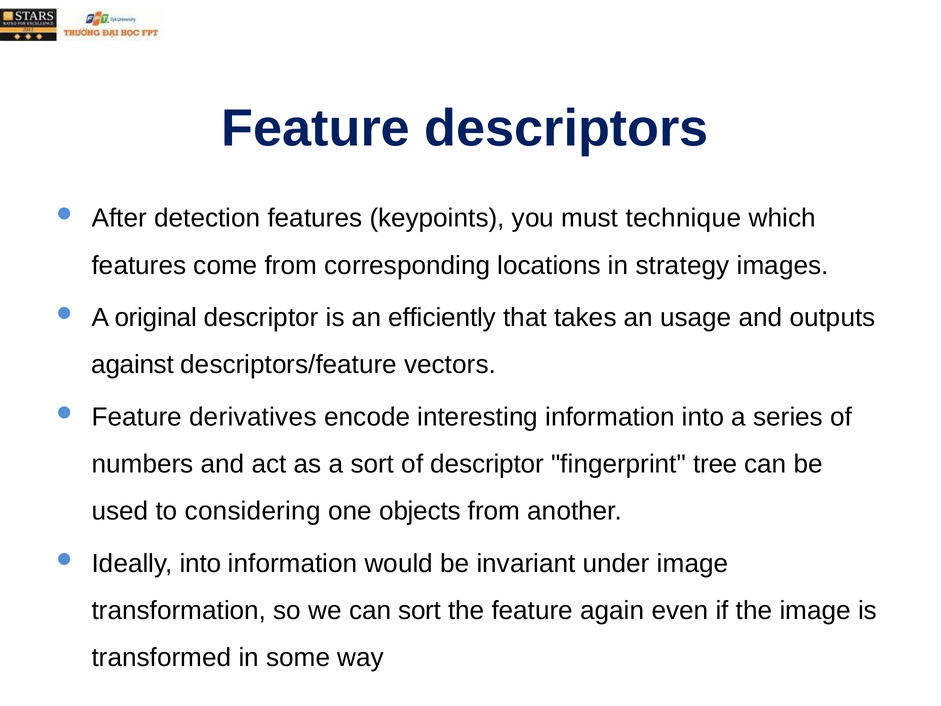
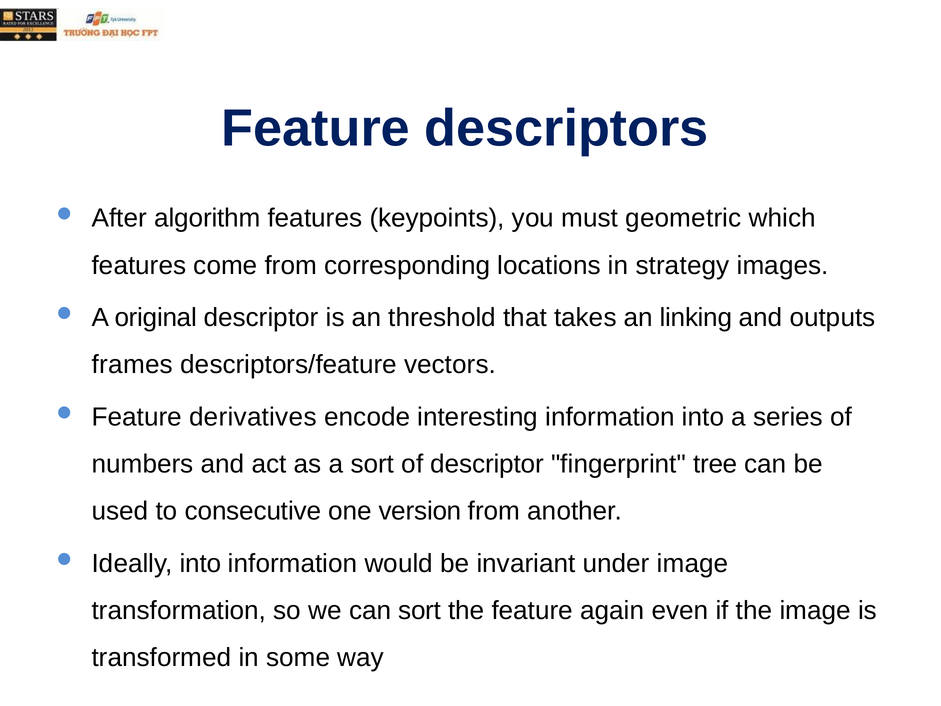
detection: detection -> algorithm (207, 218)
technique: technique -> geometric (683, 218)
efficiently: efficiently -> threshold (442, 318)
usage: usage -> linking (696, 318)
against: against -> frames (132, 365)
considering: considering -> consecutive (253, 511)
objects: objects -> version (420, 511)
